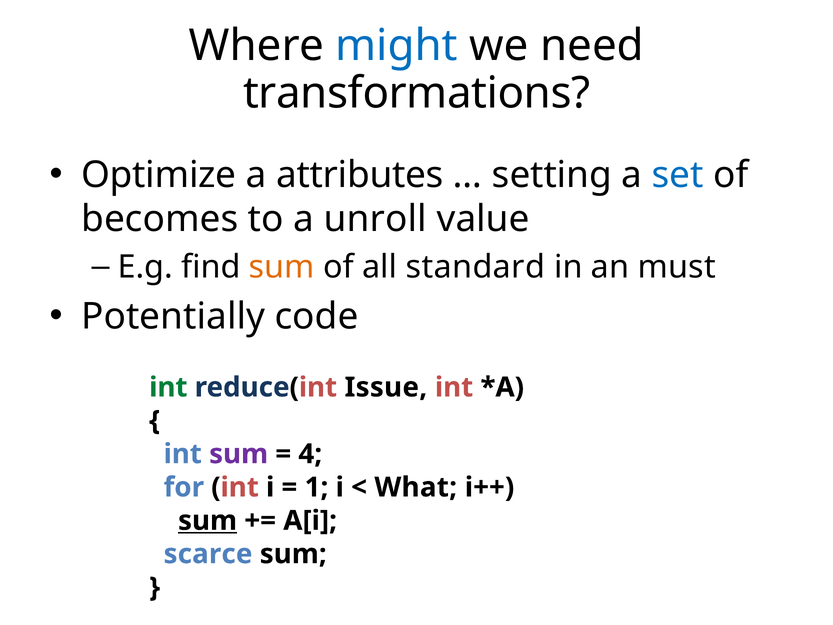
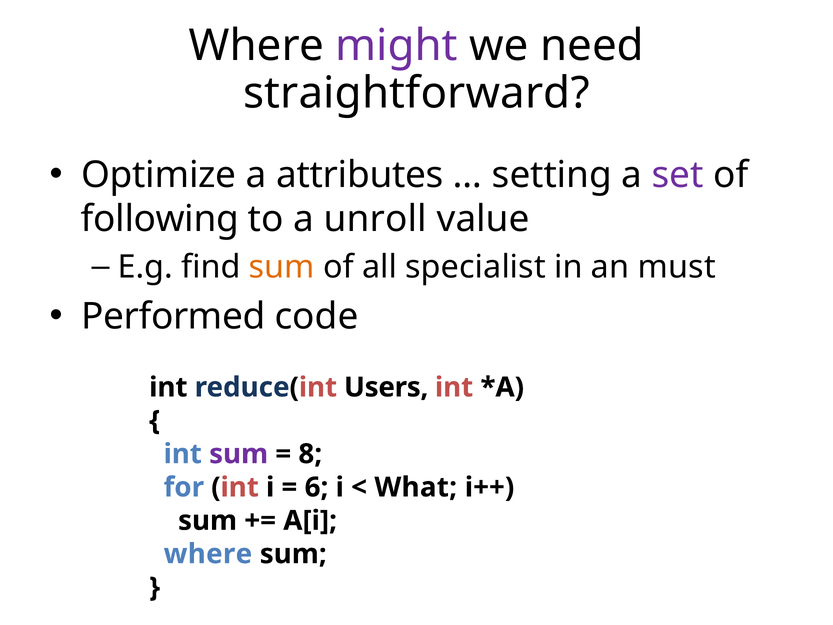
might colour: blue -> purple (397, 45)
transformations: transformations -> straightforward (416, 93)
set colour: blue -> purple (678, 175)
becomes: becomes -> following (160, 219)
standard: standard -> specialist (476, 267)
Potentially: Potentially -> Performed (173, 316)
int colour: green -> black (168, 387)
Issue: Issue -> Users (386, 387)
4: 4 -> 8 (310, 454)
1: 1 -> 6 (317, 487)
sum underline: present -> none (208, 520)
scarce: scarce -> where (208, 554)
